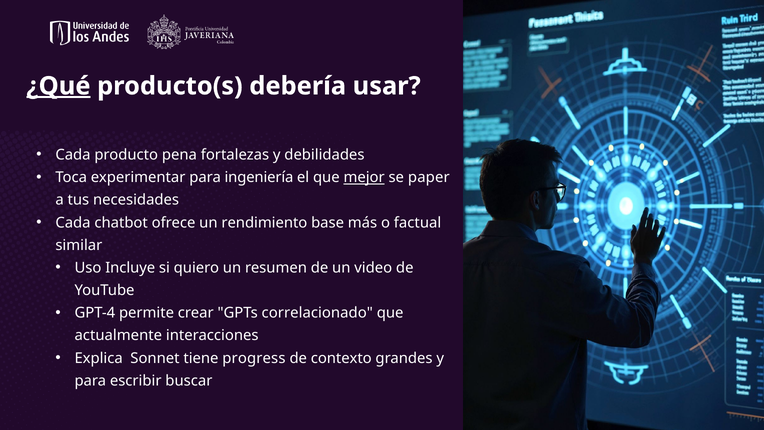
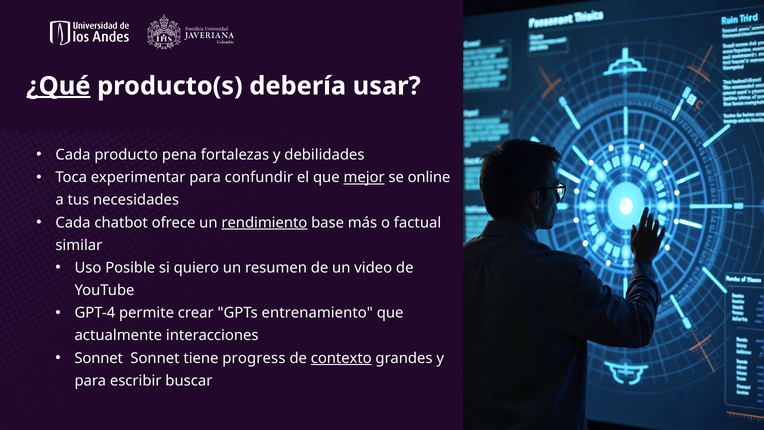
ingeniería: ingeniería -> confundir (259, 177)
paper: paper -> online (429, 177)
rendimiento underline: none -> present (264, 223)
Incluye: Incluye -> Posible (130, 268)
correlacionado: correlacionado -> entrenamiento (317, 313)
Explica: Explica -> Sonnet (99, 358)
contexto underline: none -> present (341, 358)
